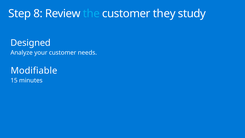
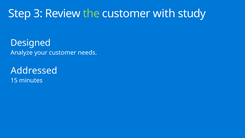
8: 8 -> 3 (38, 14)
the colour: light blue -> light green (91, 14)
they: they -> with (164, 14)
Modifiable: Modifiable -> Addressed (34, 71)
